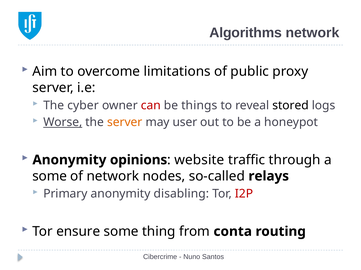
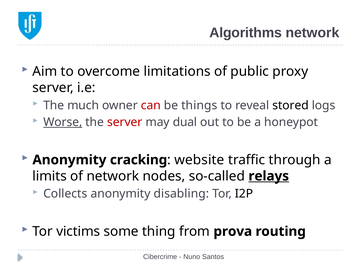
cyber: cyber -> much (83, 106)
server colour: orange -> red (125, 123)
user: user -> dual (185, 123)
opinions: opinions -> cracking (139, 160)
some: some -> limits (50, 177)
relays underline: none -> present (269, 177)
Primary: Primary -> Collects (65, 194)
I2P colour: red -> black (244, 194)
ensure: ensure -> victims (78, 232)
conta: conta -> prova (233, 232)
